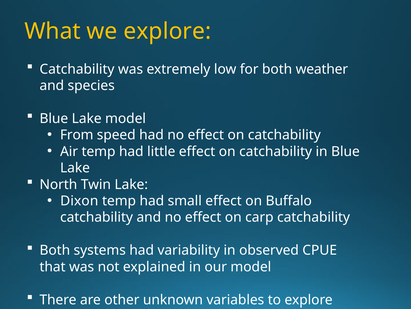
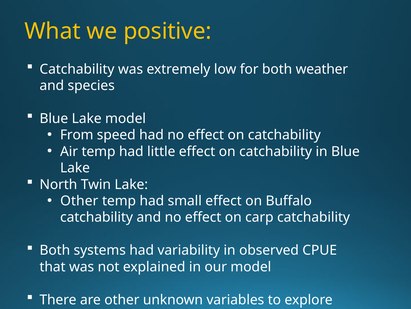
we explore: explore -> positive (167, 31)
Dixon: Dixon -> Other (79, 200)
